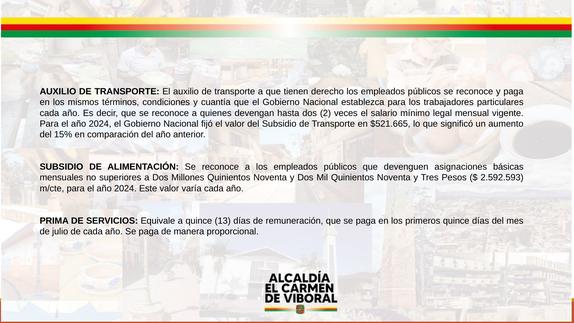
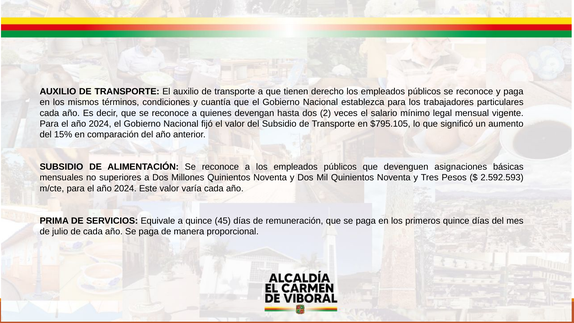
$521.665: $521.665 -> $795.105 (390, 124)
13: 13 -> 45 (223, 221)
